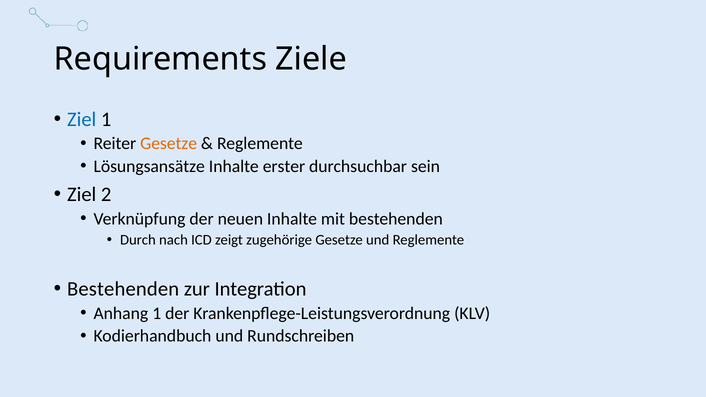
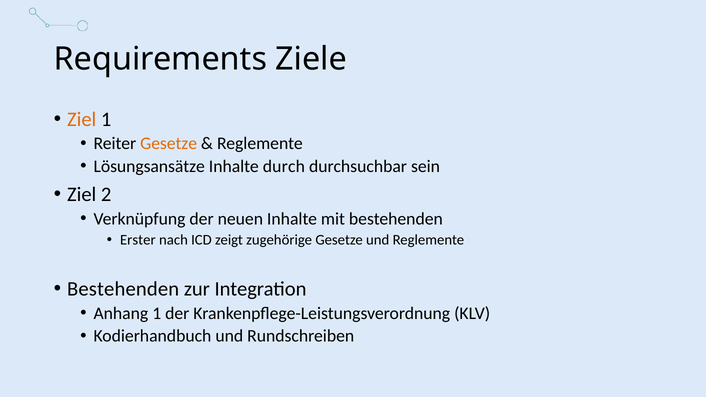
Ziel colour: blue -> orange (82, 119)
erster: erster -> durch (284, 166)
Durch: Durch -> Erster (138, 240)
